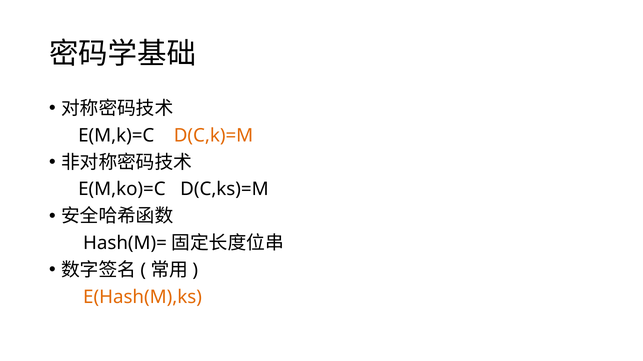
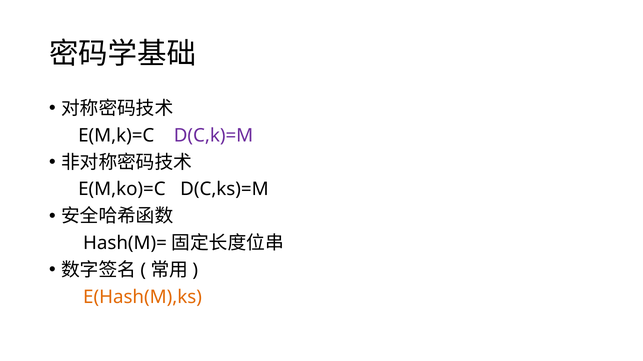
D(C,k)=M colour: orange -> purple (214, 136)
